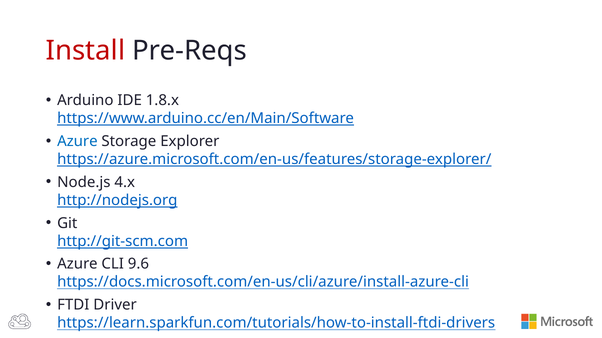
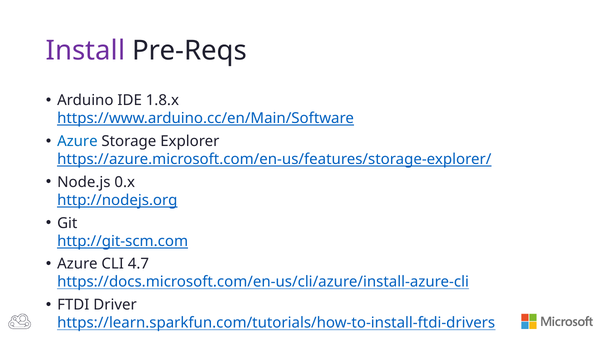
Install colour: red -> purple (86, 51)
4.x: 4.x -> 0.x (125, 182)
9.6: 9.6 -> 4.7 (138, 264)
